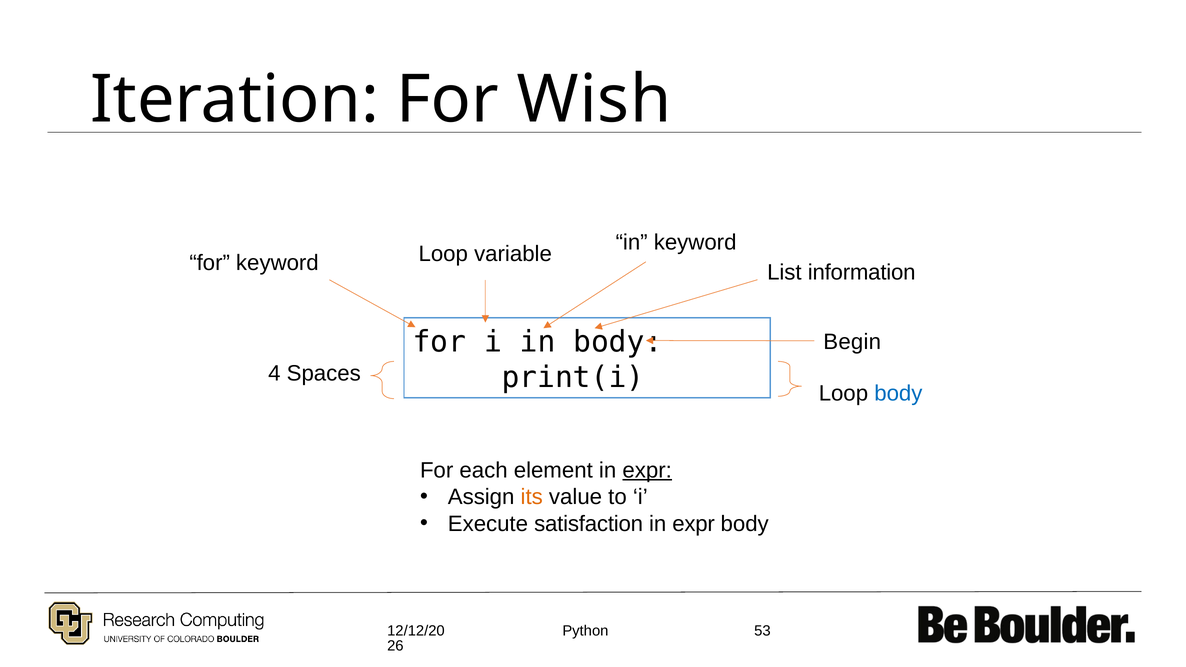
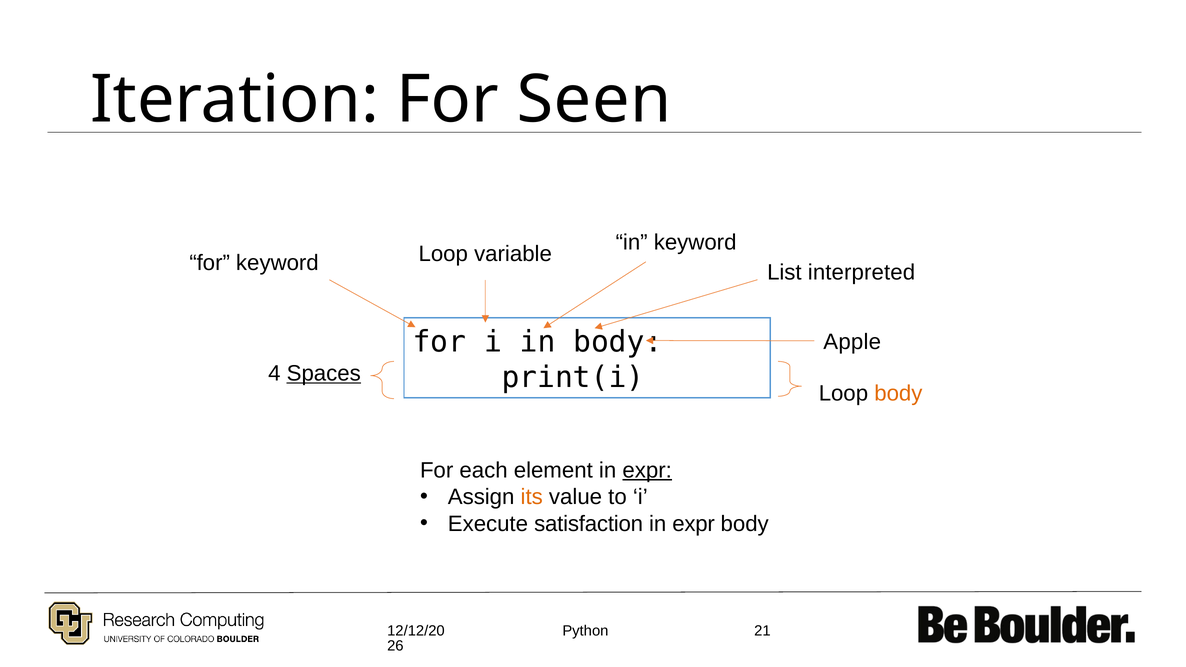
Wish: Wish -> Seen (594, 100)
information: information -> interpreted (862, 273)
Begin: Begin -> Apple (852, 342)
Spaces underline: none -> present (324, 373)
body colour: blue -> orange (898, 393)
53: 53 -> 21 (762, 631)
